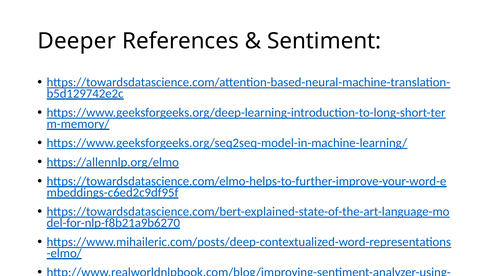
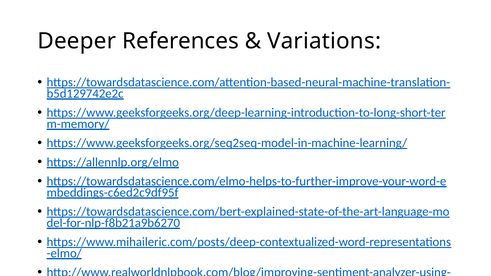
Sentiment: Sentiment -> Variations (324, 41)
